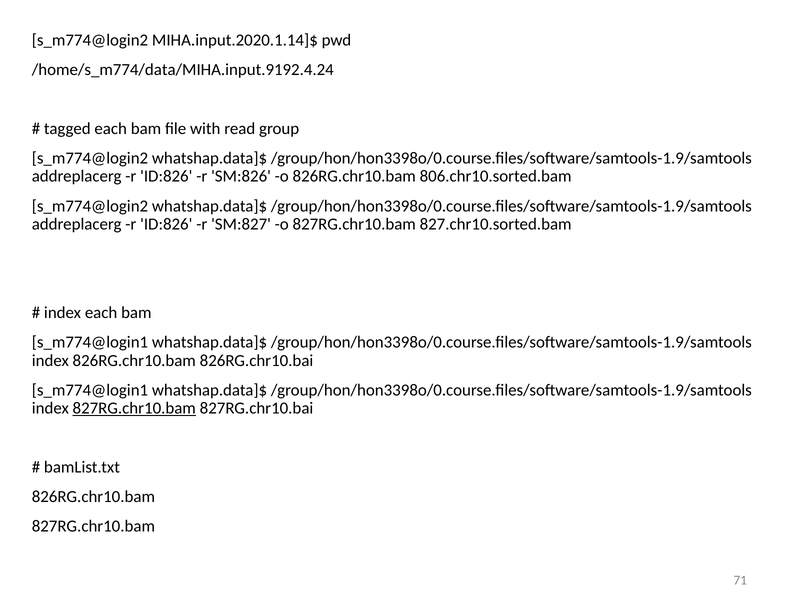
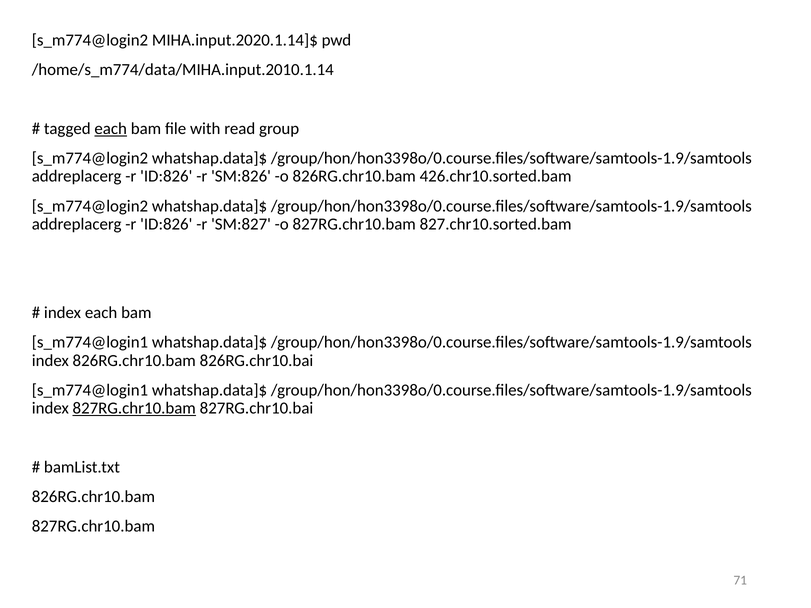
/home/s_m774/data/MIHA.input.9192.4.24: /home/s_m774/data/MIHA.input.9192.4.24 -> /home/s_m774/data/MIHA.input.2010.1.14 (183, 70)
each underline: none -> present (111, 129)
806.chr10.sorted.bam: 806.chr10.sorted.bam -> 426.chr10.sorted.bam (496, 176)
